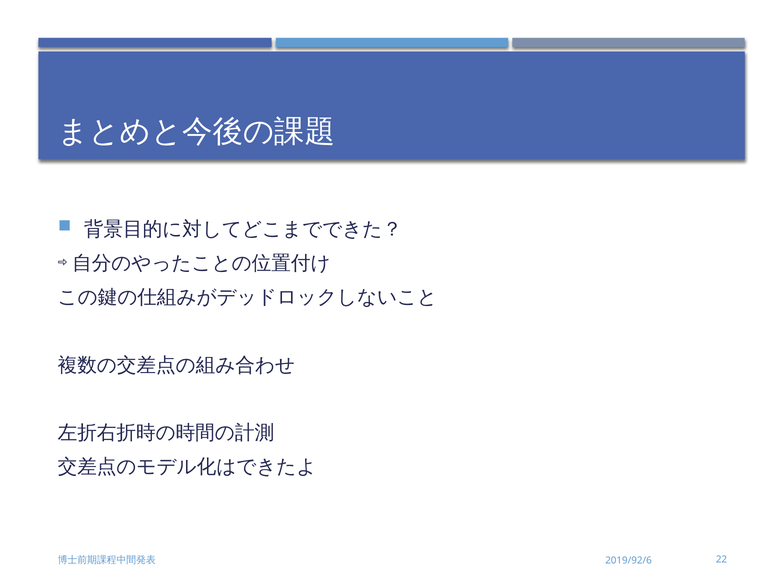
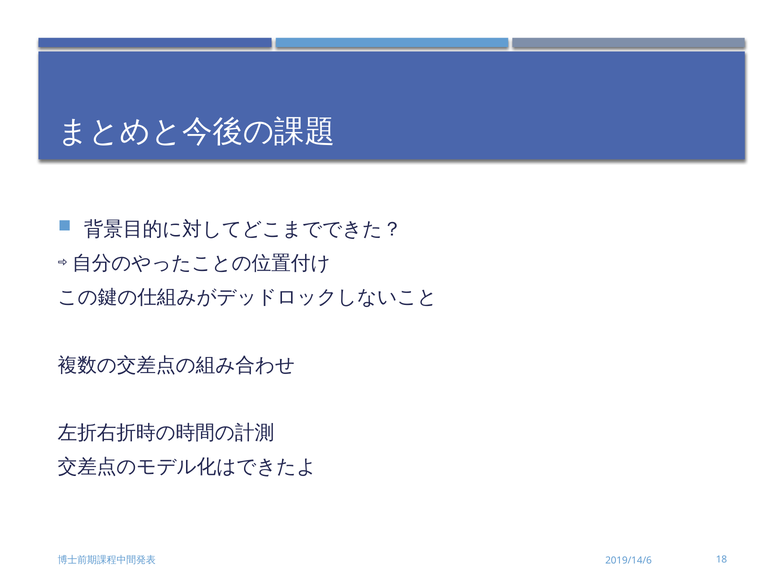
22: 22 -> 18 (721, 560)
2019/92/6: 2019/92/6 -> 2019/14/6 (629, 560)
